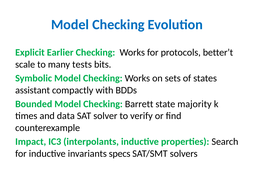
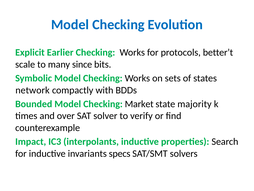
tests: tests -> since (82, 64)
assistant: assistant -> network (33, 90)
Barrett: Barrett -> Market (139, 104)
data: data -> over (66, 116)
